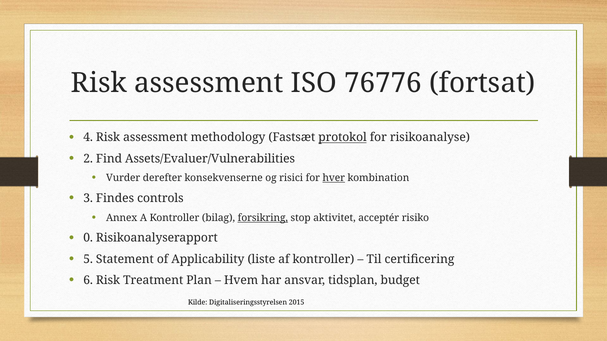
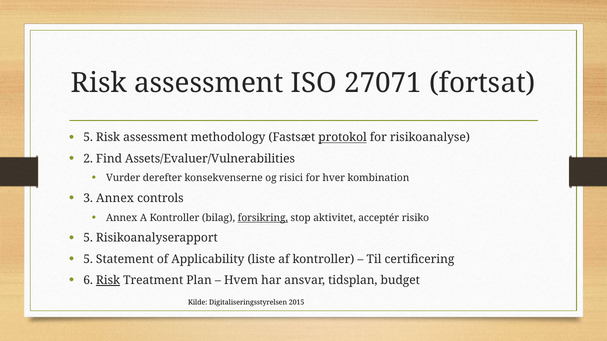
76776: 76776 -> 27071 (383, 83)
4: 4 -> 5 (88, 138)
hver underline: present -> none (334, 178)
3 Findes: Findes -> Annex (115, 199)
0: 0 -> 5 (88, 238)
Risk underline: none -> present (108, 281)
